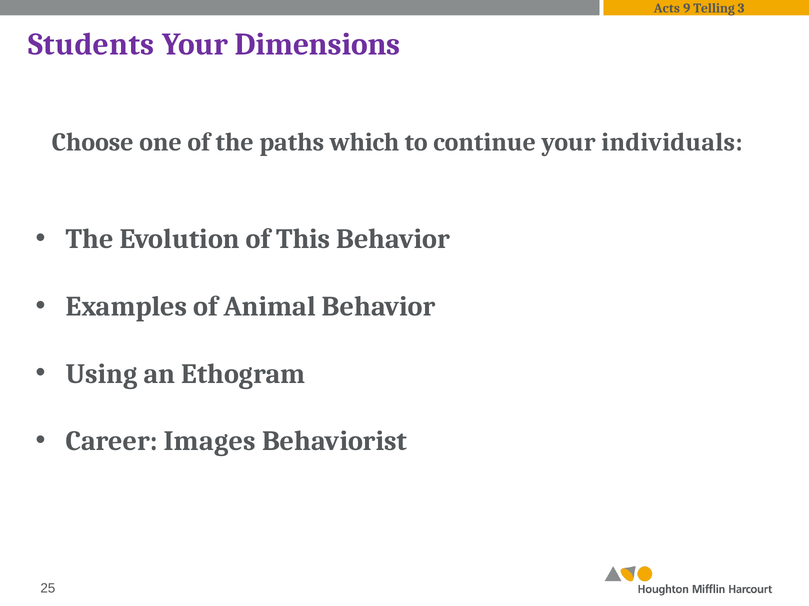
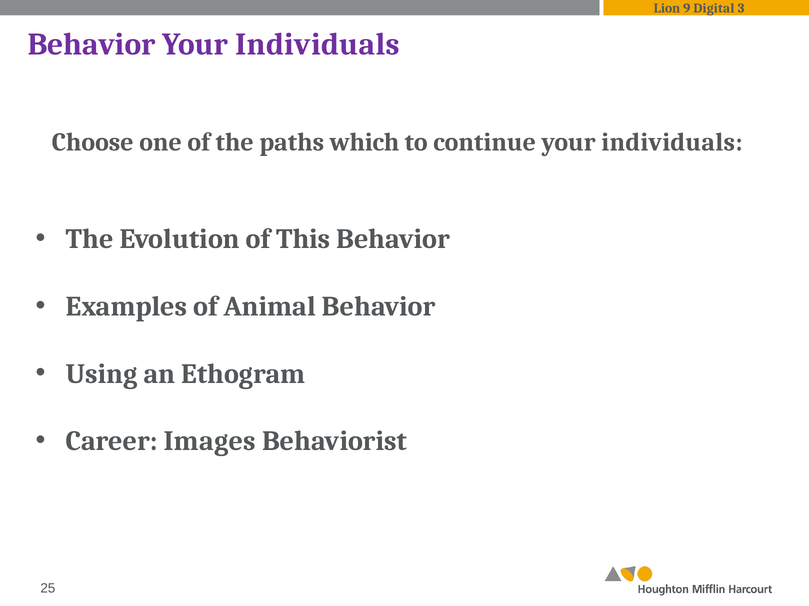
Acts: Acts -> Lion (667, 8)
Telling: Telling -> Digital (714, 8)
Students: Students -> Behavior (91, 44)
Dimensions: Dimensions -> Individuals (317, 44)
